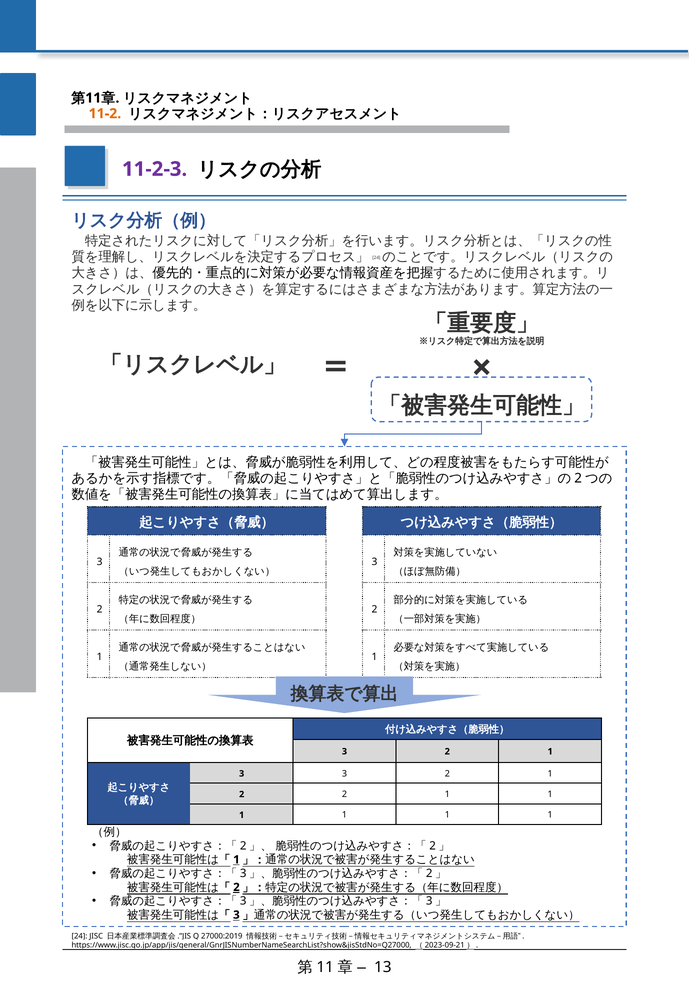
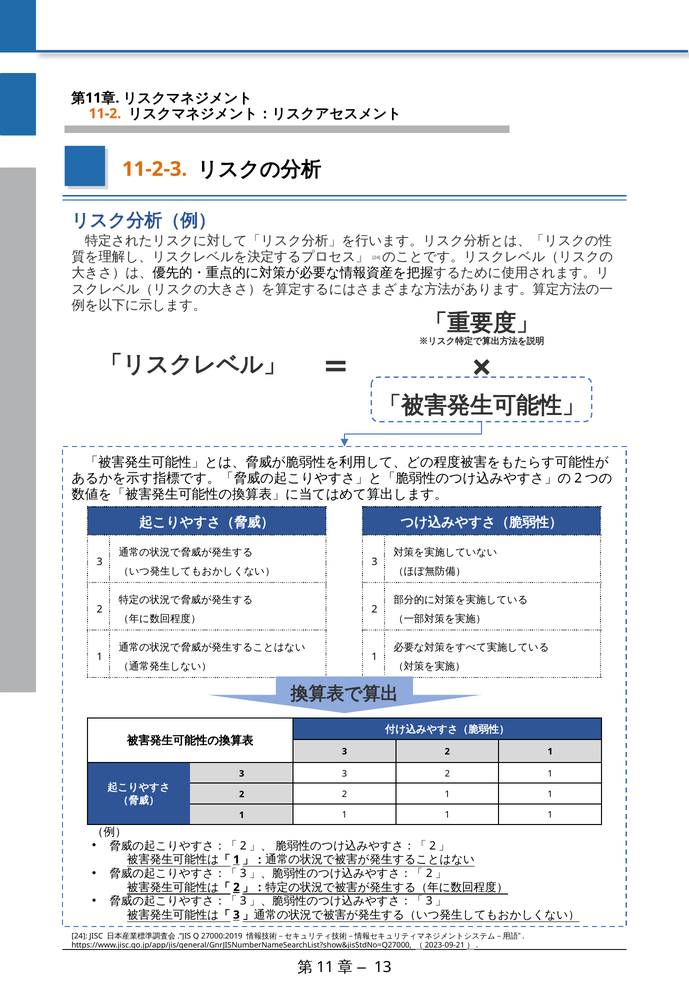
11-2-3 colour: purple -> orange (155, 169)
